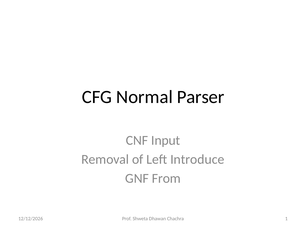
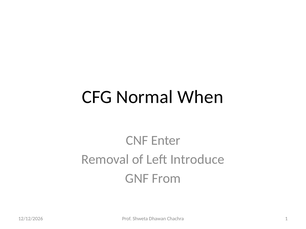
Parser: Parser -> When (200, 97)
Input: Input -> Enter (166, 141)
